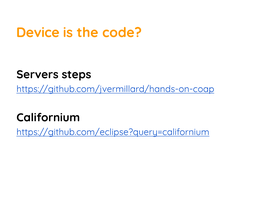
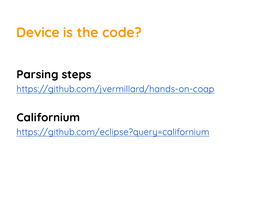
Servers: Servers -> Parsing (37, 74)
